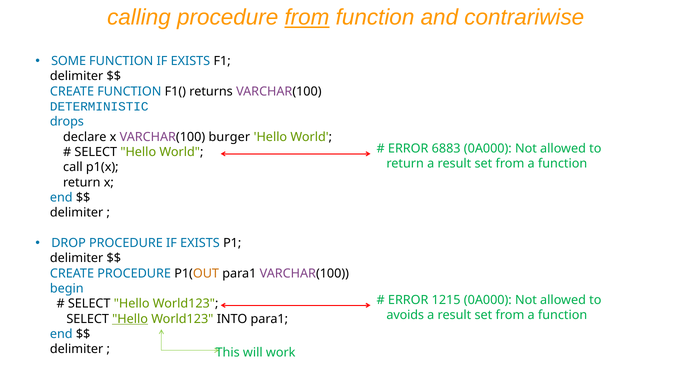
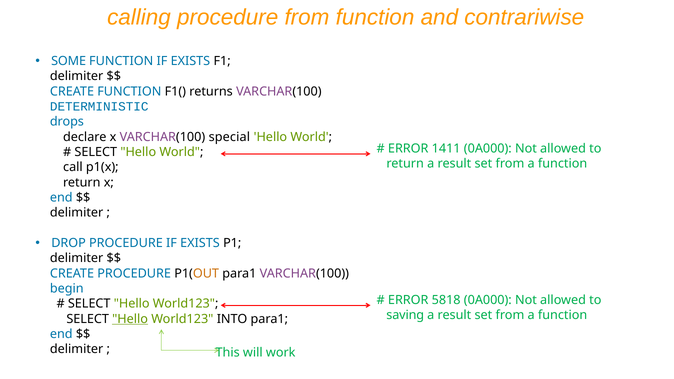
from underline: present -> none (307, 18)
burger: burger -> special (229, 137)
6883: 6883 -> 1411 (446, 148)
1215: 1215 -> 5818 (446, 300)
avoids: avoids -> saving (405, 315)
